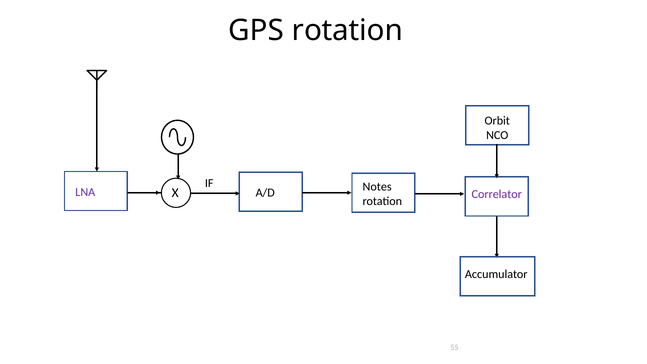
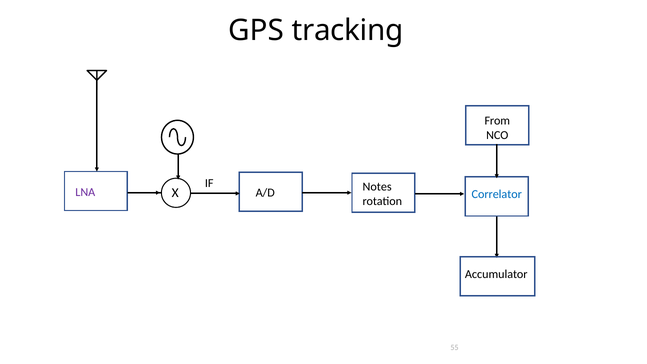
GPS rotation: rotation -> tracking (348, 31)
Orbit: Orbit -> From (497, 121)
Correlator colour: purple -> blue (497, 194)
